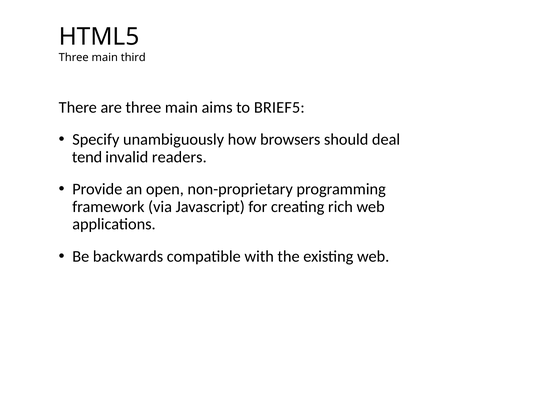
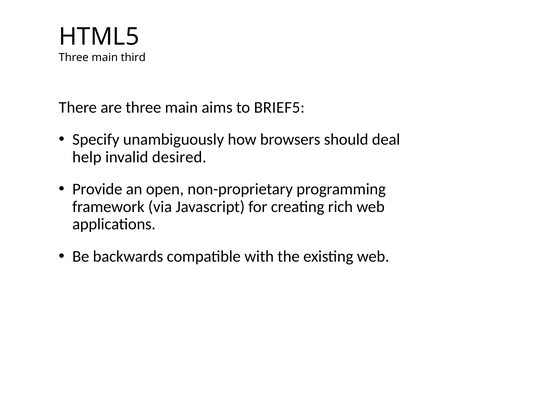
tend: tend -> help (87, 157)
readers: readers -> desired (179, 157)
